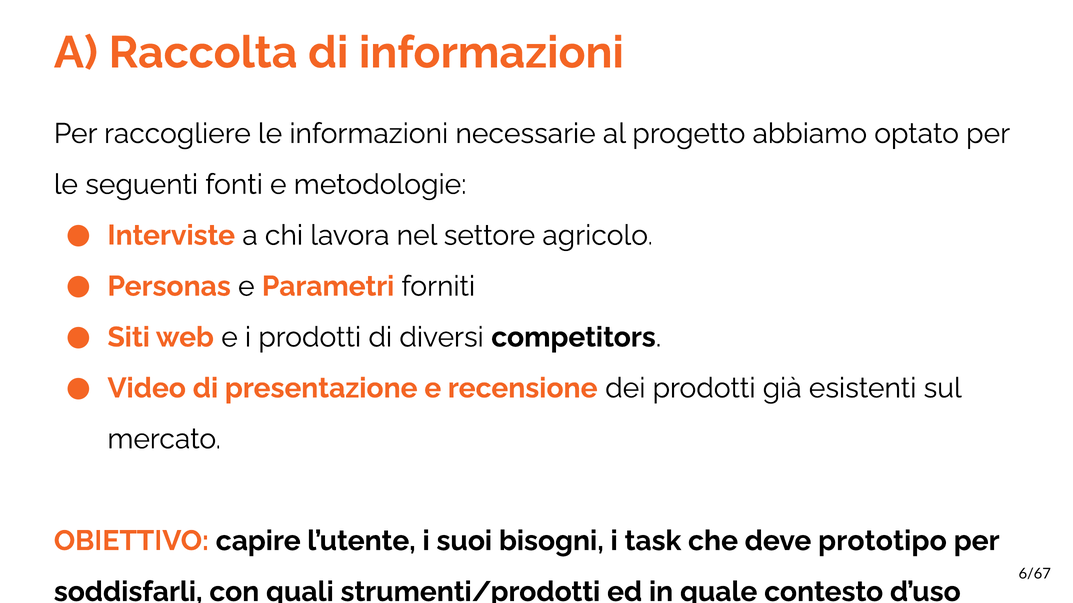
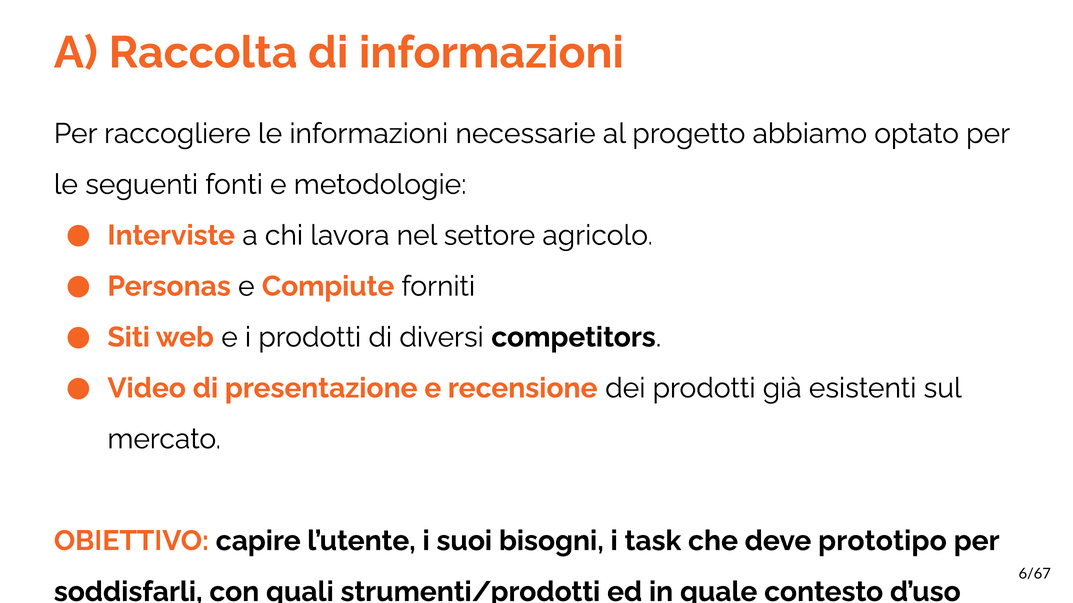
Parametri: Parametri -> Compiute (328, 287)
